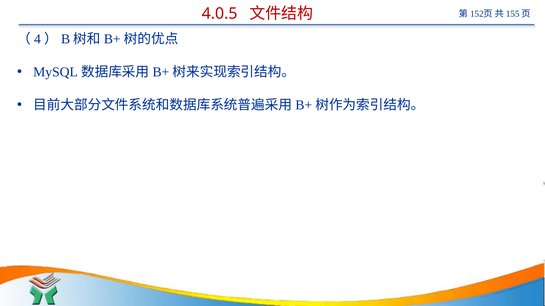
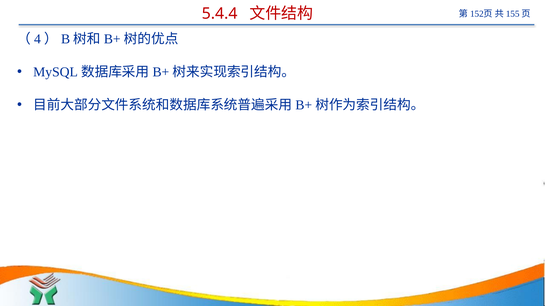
4.0.5: 4.0.5 -> 5.4.4 (220, 14)
